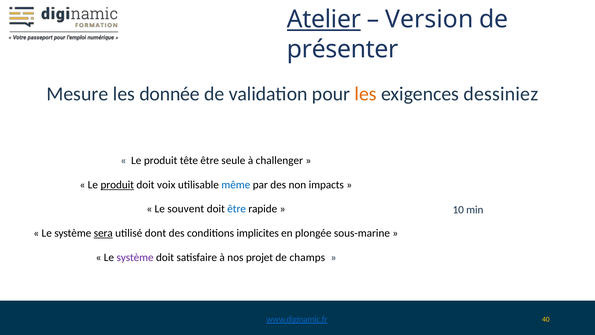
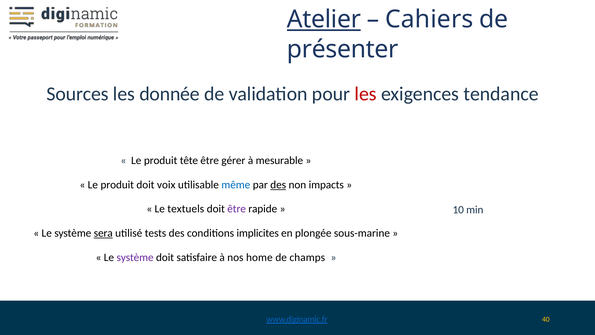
Version: Version -> Cahiers (429, 19)
Mesure: Mesure -> Sources (77, 94)
les colour: orange -> red (366, 94)
dessiniez: dessiniez -> tendance (501, 94)
seule: seule -> gérer (233, 160)
challenger: challenger -> mesurable (279, 160)
produit underline: present -> none (117, 185)
des underline: none -> present (278, 185)
souvent: souvent -> textuels (186, 209)
être colour: blue -> purple (237, 209)
dont: dont -> tests (156, 233)
projet: projet -> home (259, 257)
